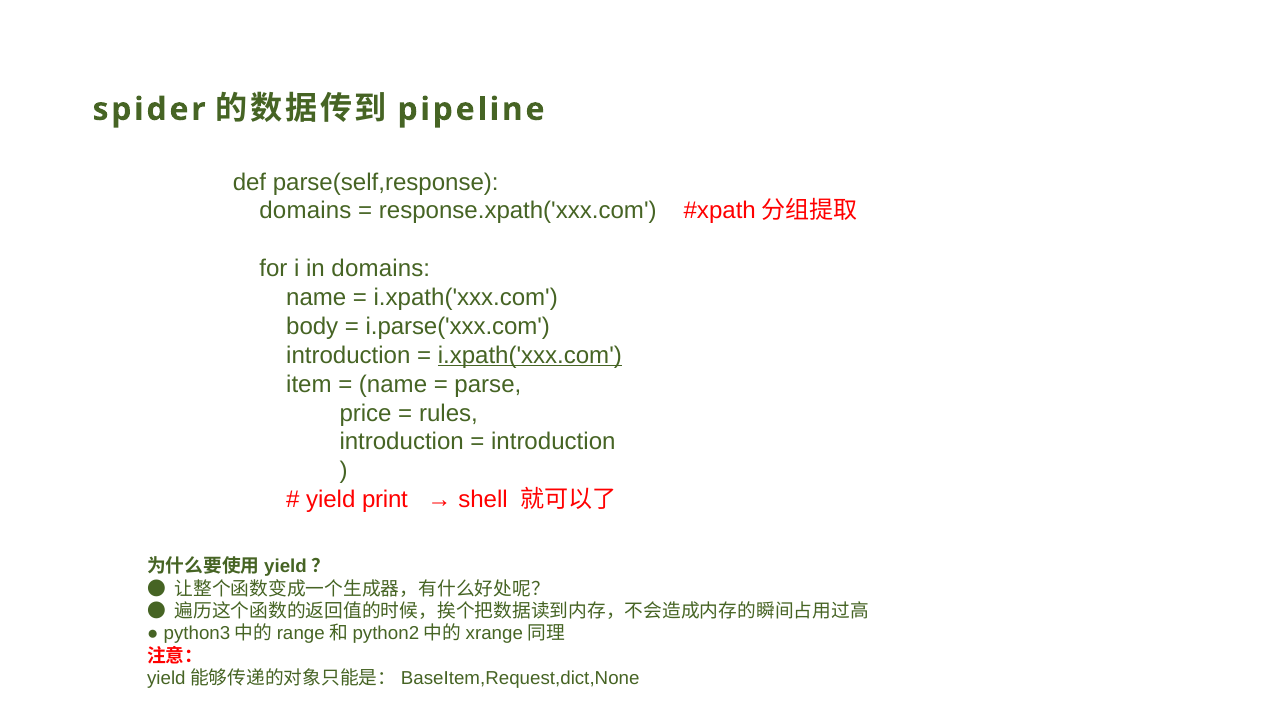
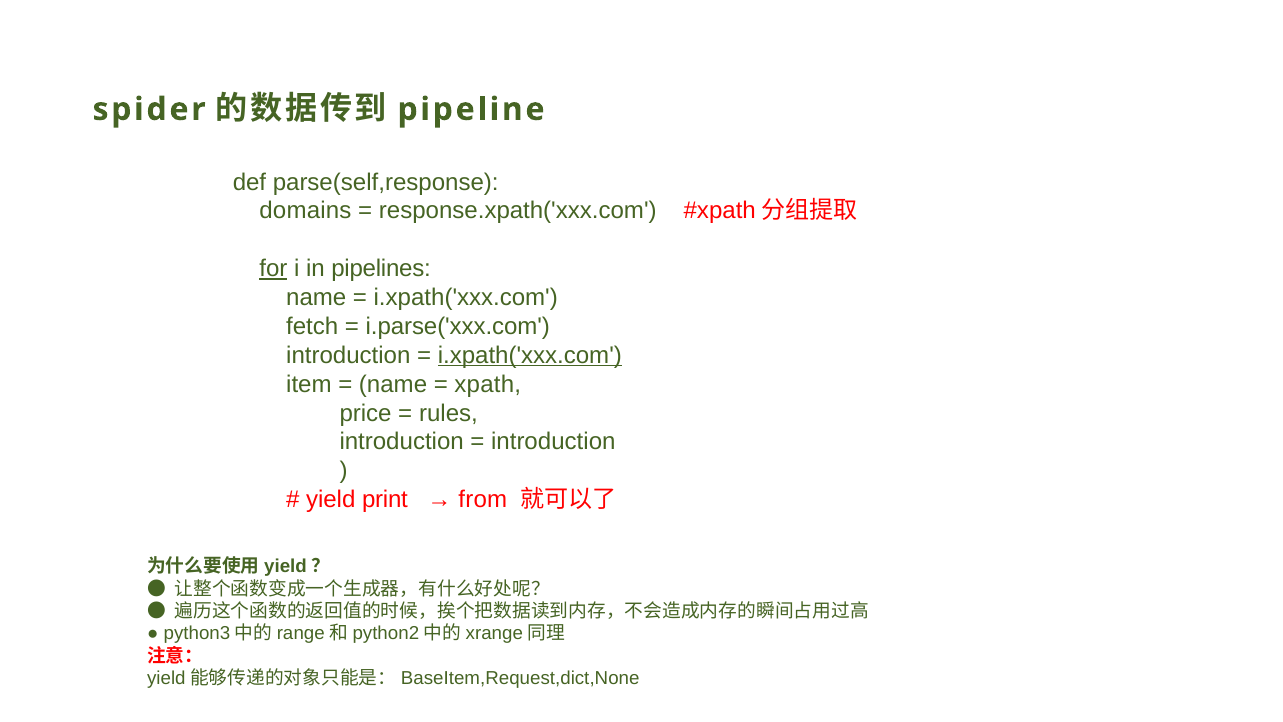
for underline: none -> present (273, 269)
in domains: domains -> pipelines (381, 269)
body: body -> fetch (312, 327)
parse: parse -> xpath (488, 384)
shell: shell -> from (483, 500)
